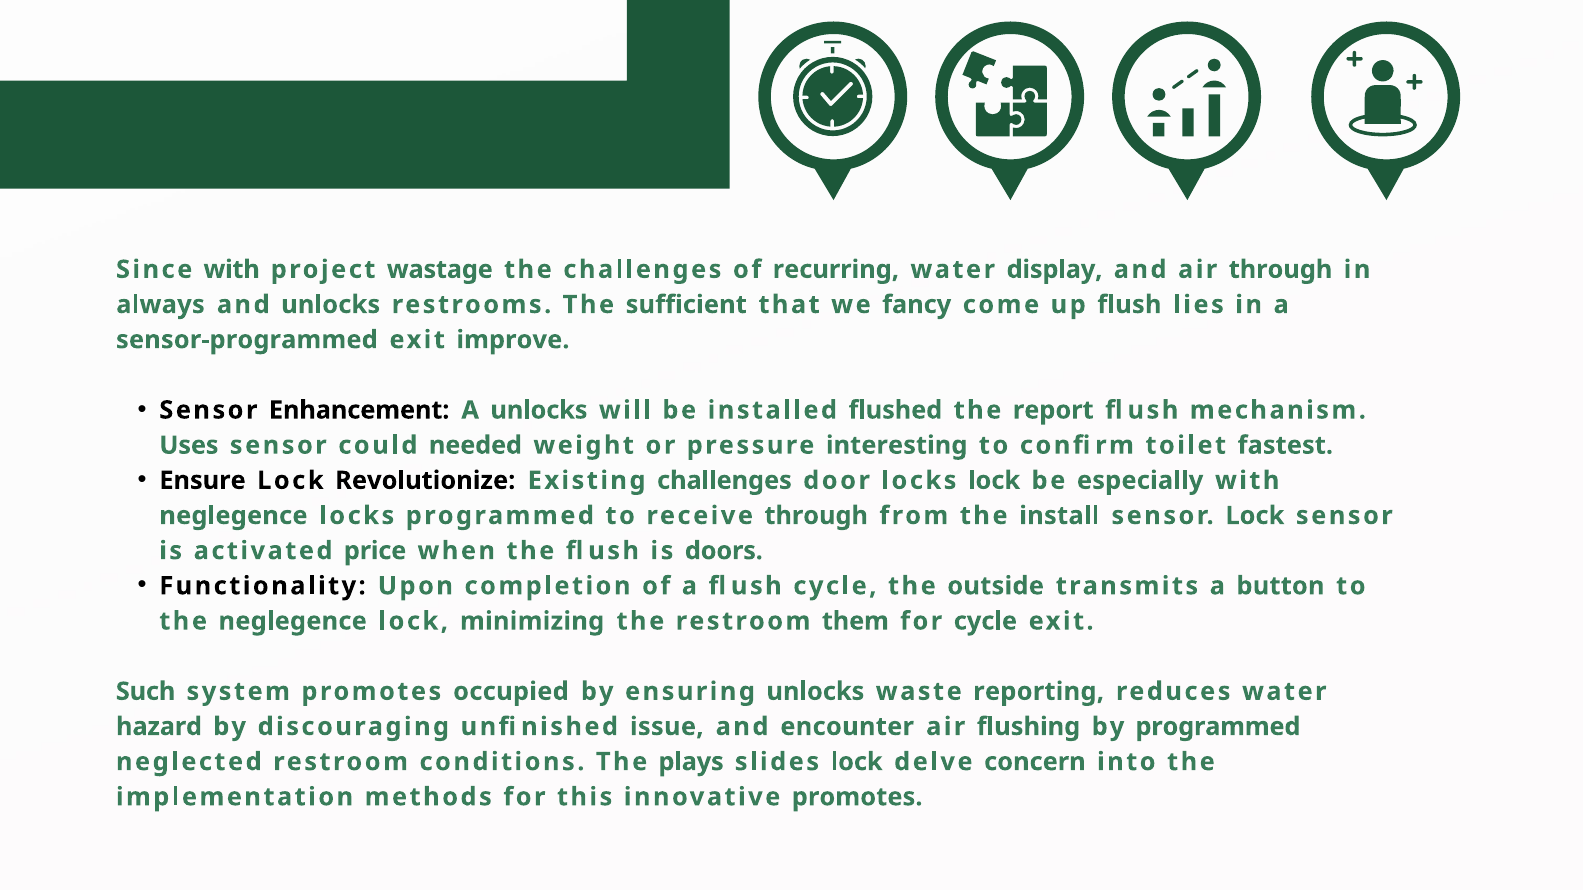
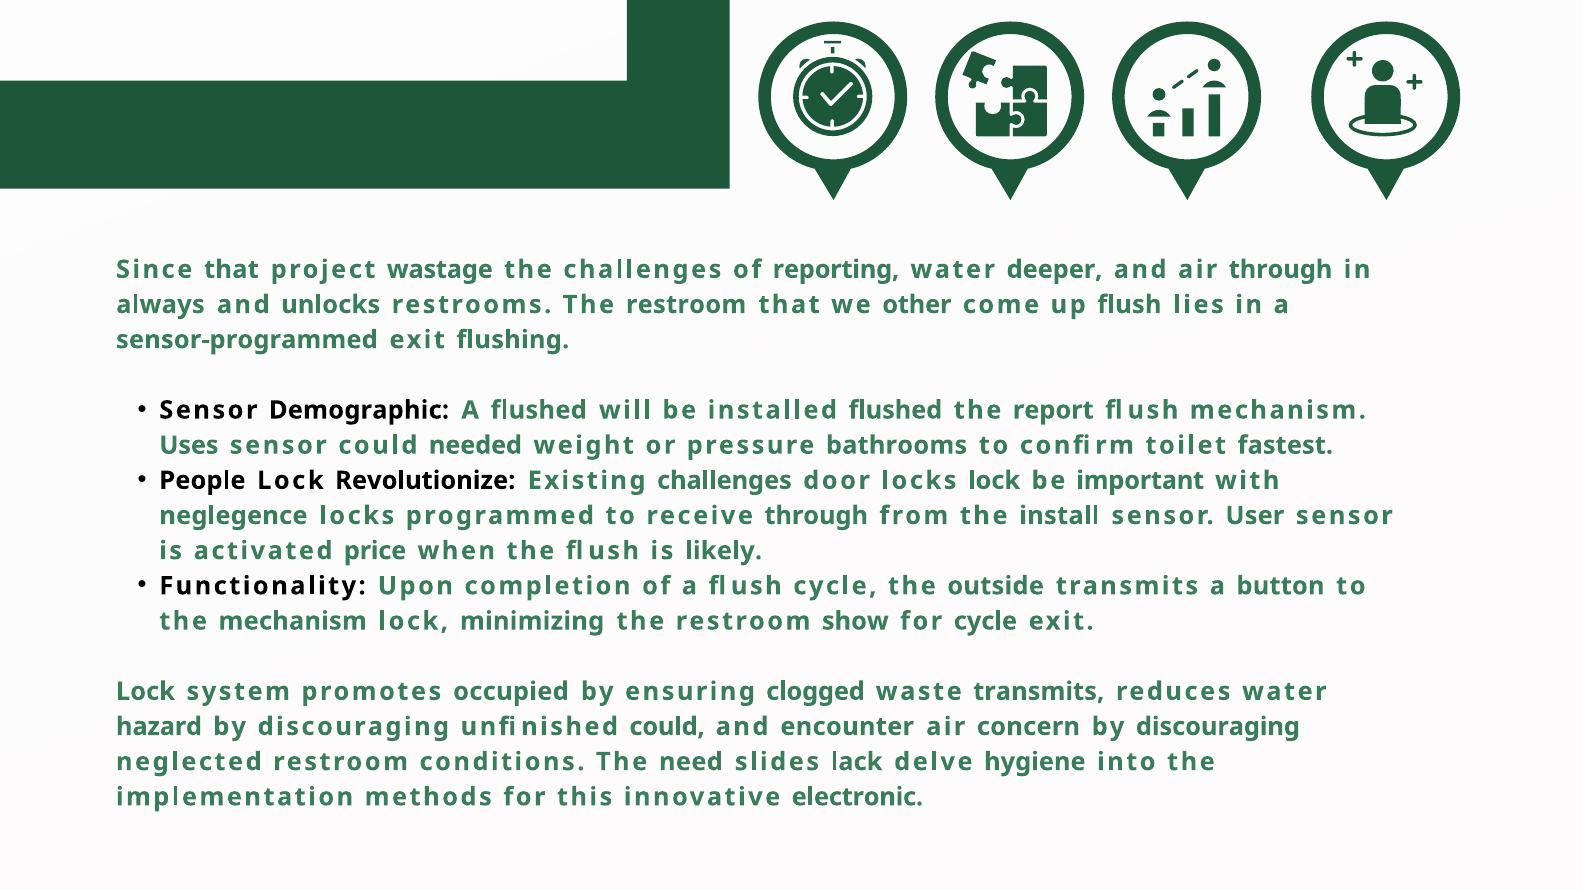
Since with: with -> that (231, 270)
recurring: recurring -> reporting (836, 270)
display: display -> deeper (1054, 270)
restrooms The sufficient: sufficient -> restroom (686, 305)
fancy: fancy -> other (917, 305)
improve: improve -> flushing (513, 340)
Enhancement: Enhancement -> Demographic (359, 410)
A unlocks: unlocks -> flushed (539, 410)
interesting: interesting -> bathrooms (897, 446)
Ensure: Ensure -> People (202, 481)
especially: especially -> important (1140, 481)
sensor Lock: Lock -> User (1255, 516)
doors: doors -> likely (724, 551)
the neglegence: neglegence -> mechanism (293, 621)
them: them -> show (855, 621)
Such: Such -> Lock (145, 692)
ensuring unlocks: unlocks -> clogged (815, 692)
waste reporting: reporting -> transmits (1039, 692)
unfinished issue: issue -> could (667, 727)
flushing: flushing -> concern (1028, 727)
programmed: programmed -> discouraging (1218, 727)
plays: plays -> need (691, 762)
slides lock: lock -> lack (857, 762)
concern: concern -> hygiene (1035, 762)
innovative promotes: promotes -> electronic (857, 797)
